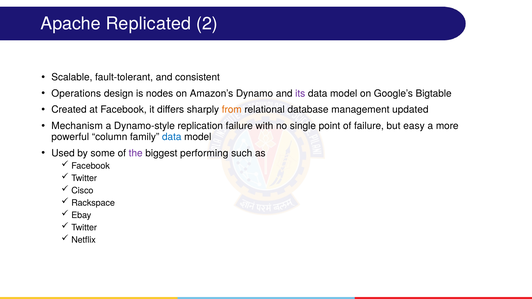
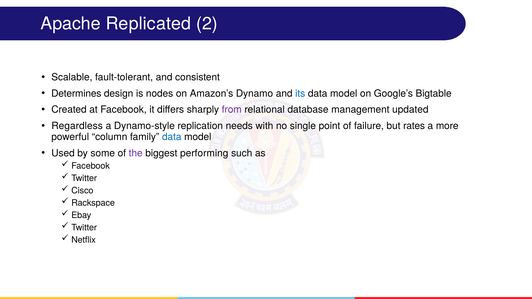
Operations: Operations -> Determines (76, 93)
its colour: purple -> blue (300, 93)
from colour: orange -> purple (232, 110)
Mechanism: Mechanism -> Regardless (77, 126)
replication failure: failure -> needs (239, 126)
easy: easy -> rates (414, 126)
